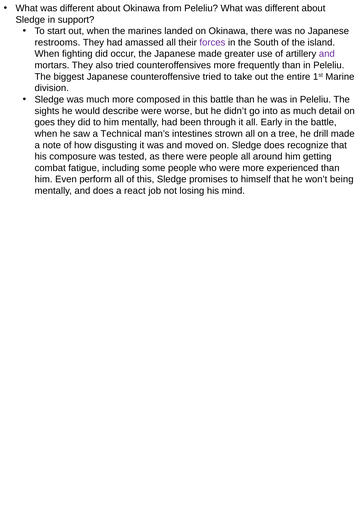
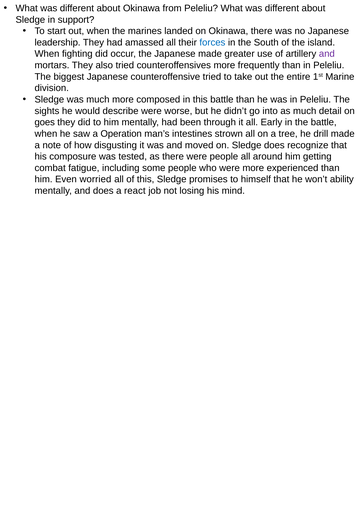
restrooms: restrooms -> leadership (58, 42)
forces colour: purple -> blue (212, 42)
Technical: Technical -> Operation (121, 134)
perform: perform -> worried (95, 179)
being: being -> ability (342, 179)
